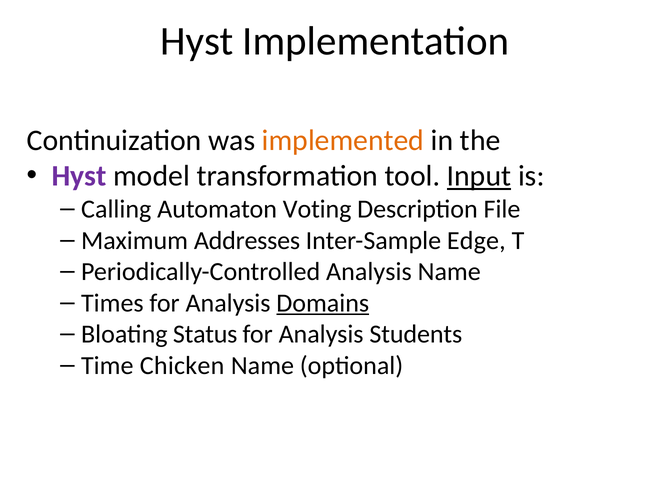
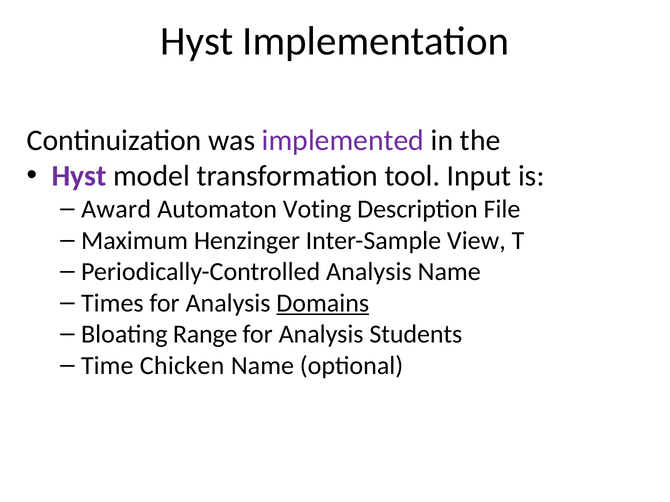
implemented colour: orange -> purple (343, 140)
Input underline: present -> none (479, 176)
Calling: Calling -> Award (116, 209)
Addresses: Addresses -> Henzinger (247, 241)
Edge: Edge -> View (476, 241)
Status: Status -> Range (205, 335)
